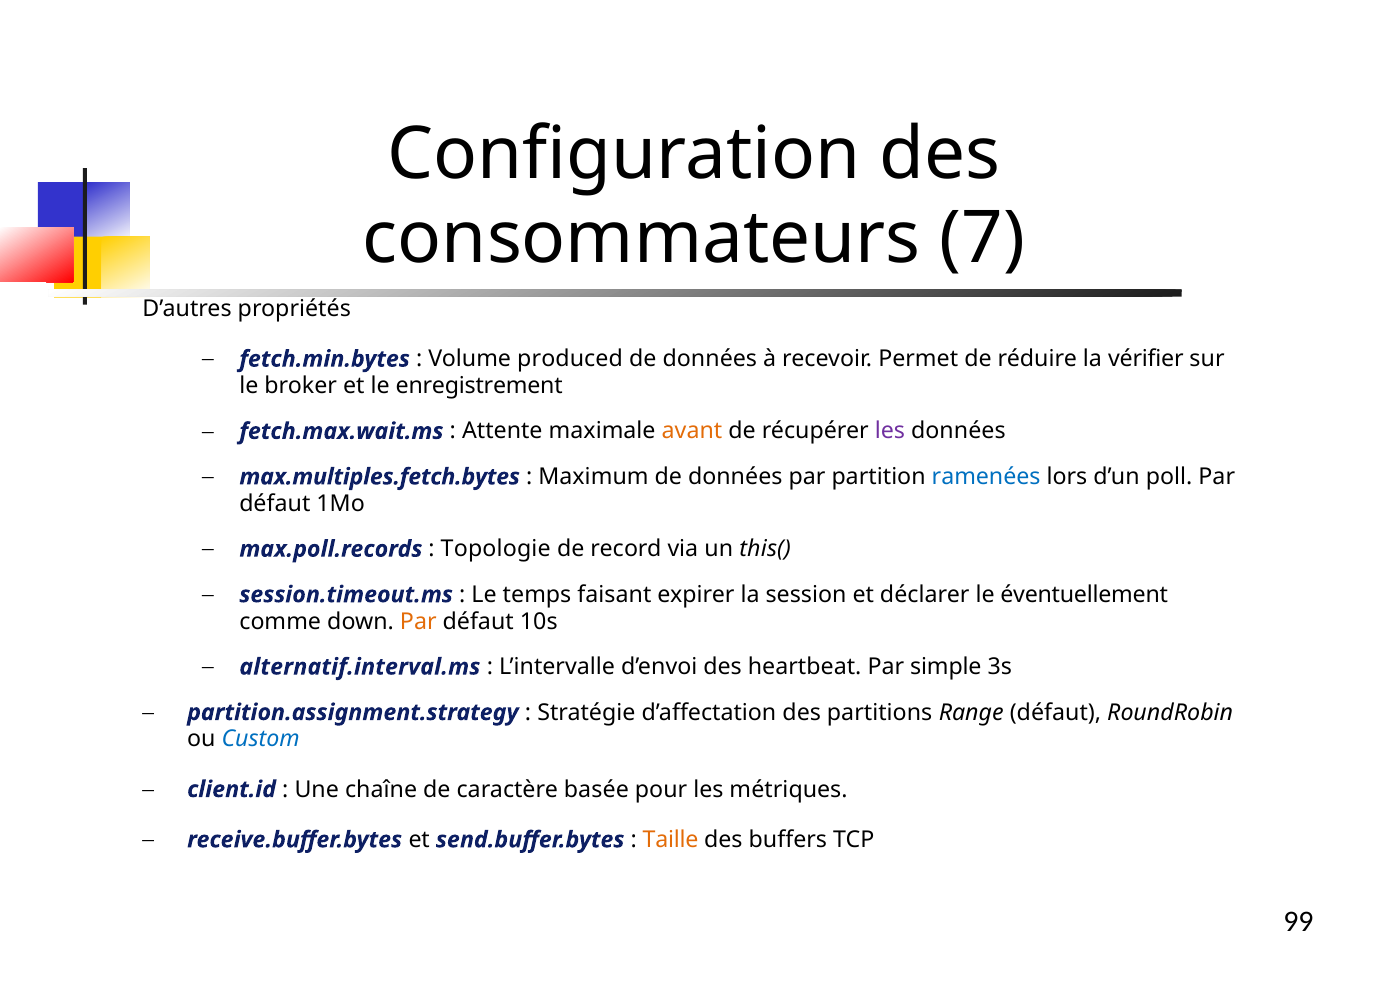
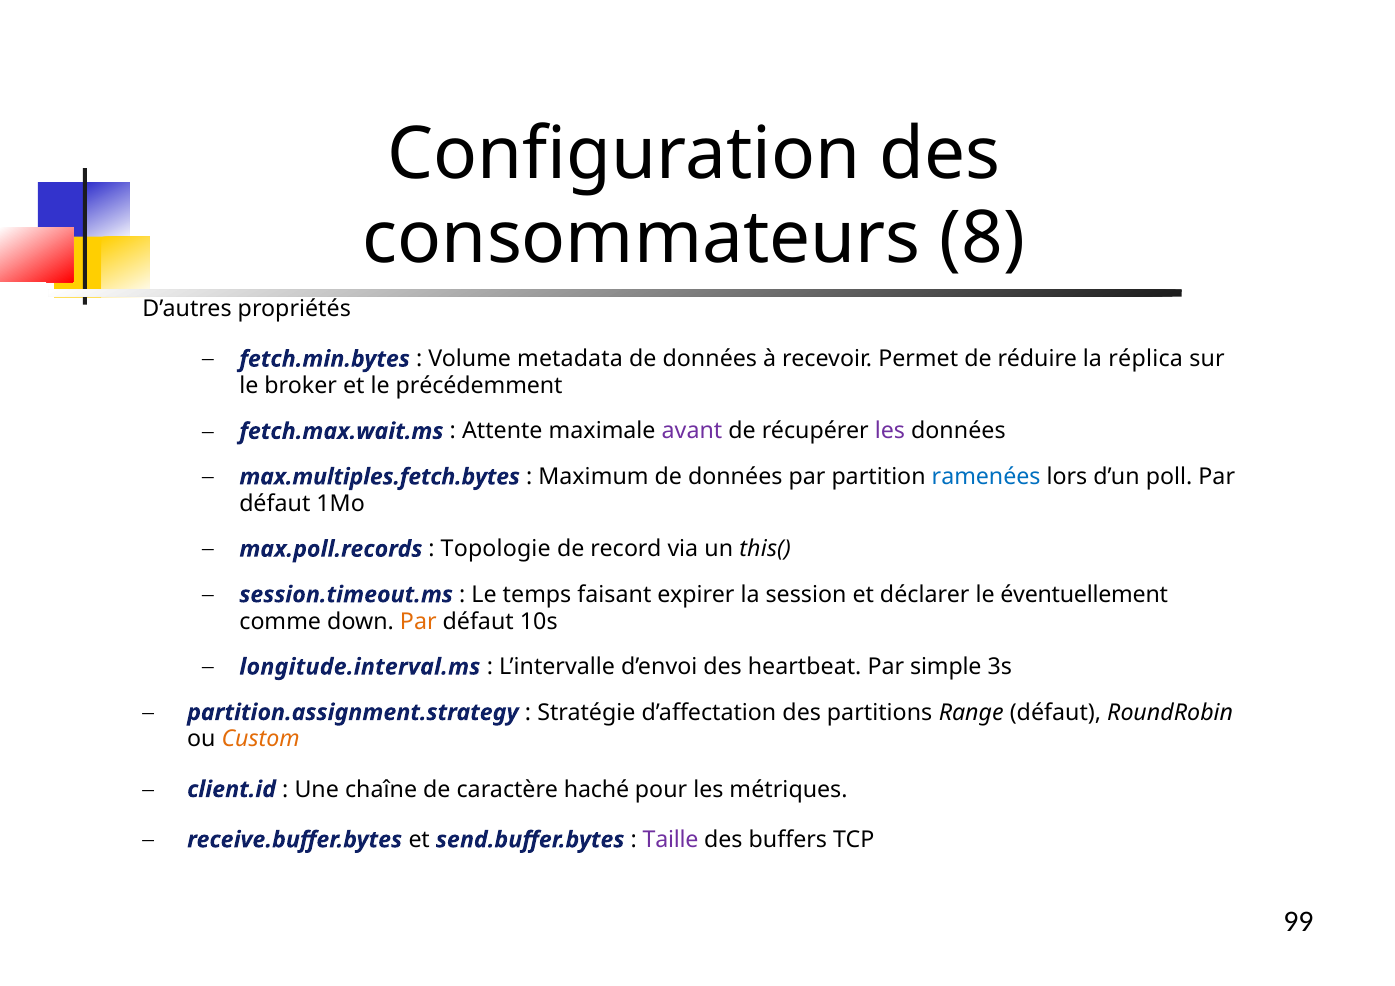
7: 7 -> 8 (982, 238)
produced: produced -> metadata (570, 359)
vérifier: vérifier -> réplica (1146, 359)
enregistrement: enregistrement -> précédemment (479, 386)
avant colour: orange -> purple (692, 431)
alternatif.interval.ms: alternatif.interval.ms -> longitude.interval.ms (360, 667)
Custom colour: blue -> orange (261, 739)
basée: basée -> haché (596, 790)
Taille colour: orange -> purple (671, 840)
